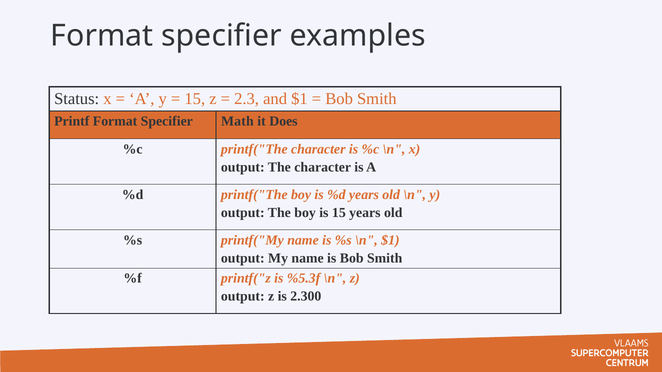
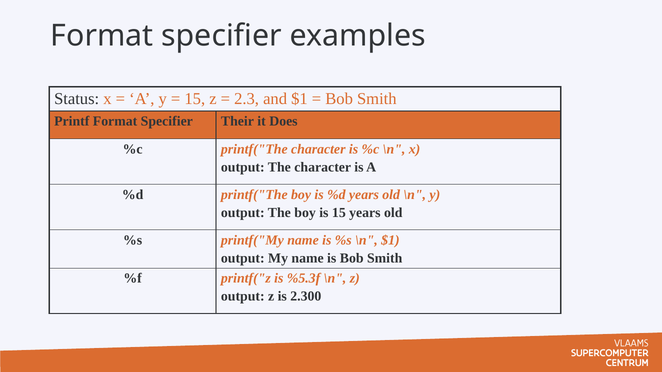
Math: Math -> Their (237, 121)
